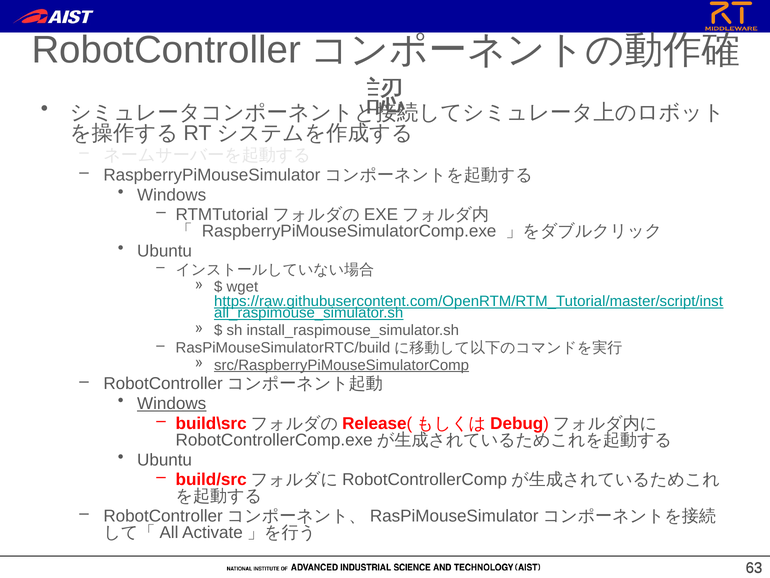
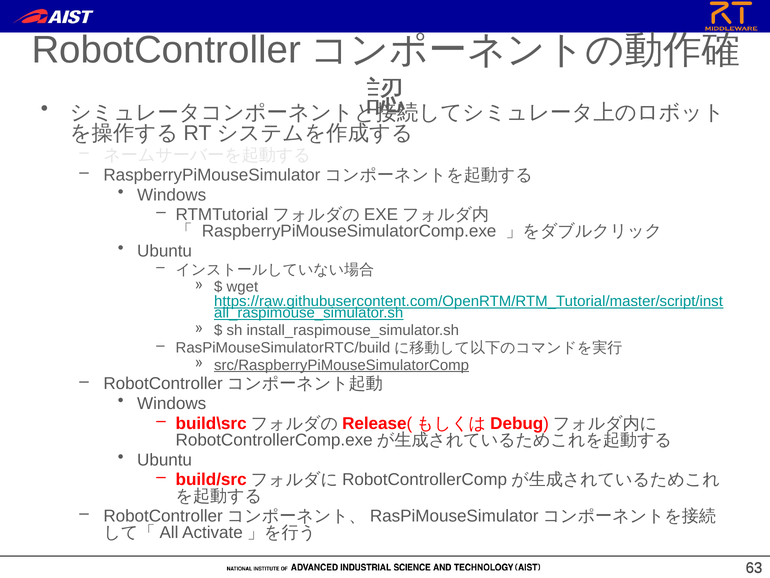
Windows underline: present -> none (172, 403)
